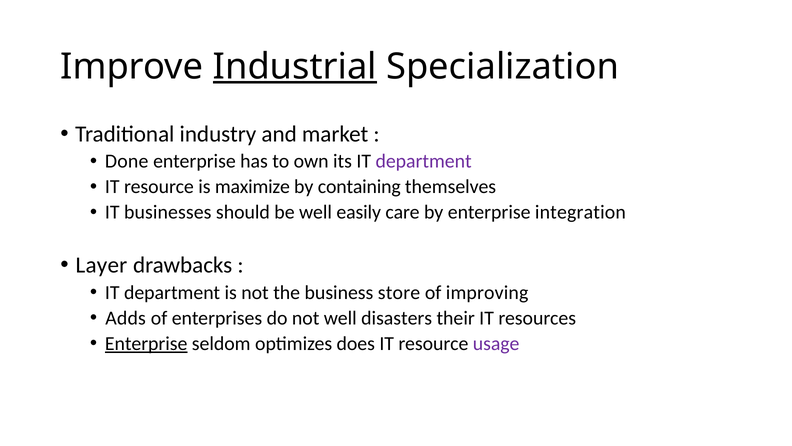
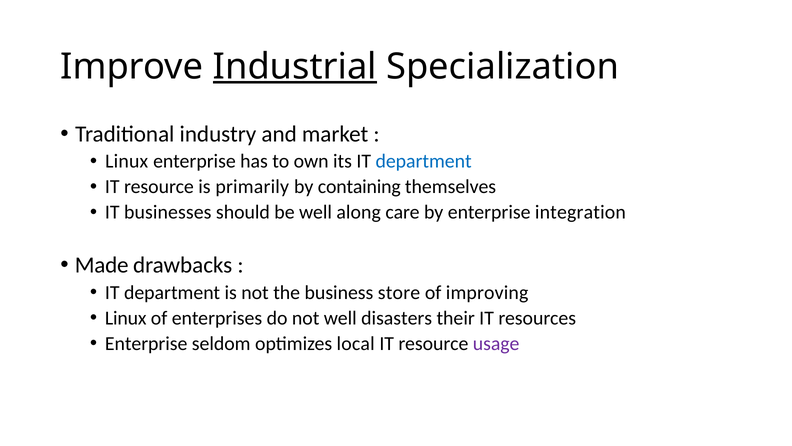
Done: Done -> Linux (127, 161)
department colour: purple -> blue (424, 161)
maximize: maximize -> primarily (252, 187)
easily: easily -> along (359, 212)
Layer: Layer -> Made (102, 265)
Adds: Adds -> Linux (126, 318)
Enterprise underline: present -> none (146, 343)
does: does -> local (356, 343)
